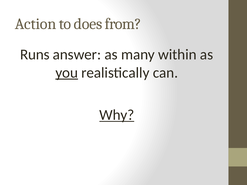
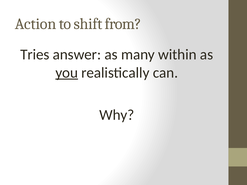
does: does -> shift (88, 24)
Runs: Runs -> Tries (35, 55)
Why underline: present -> none (117, 115)
